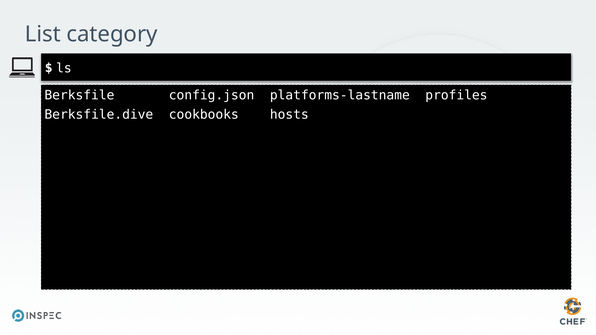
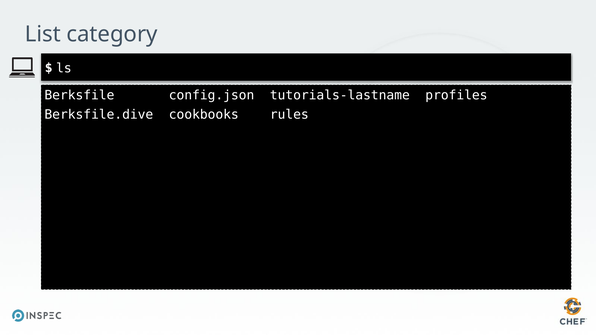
platforms-lastname: platforms-lastname -> tutorials-lastname (340, 95)
hosts: hosts -> rules (289, 114)
